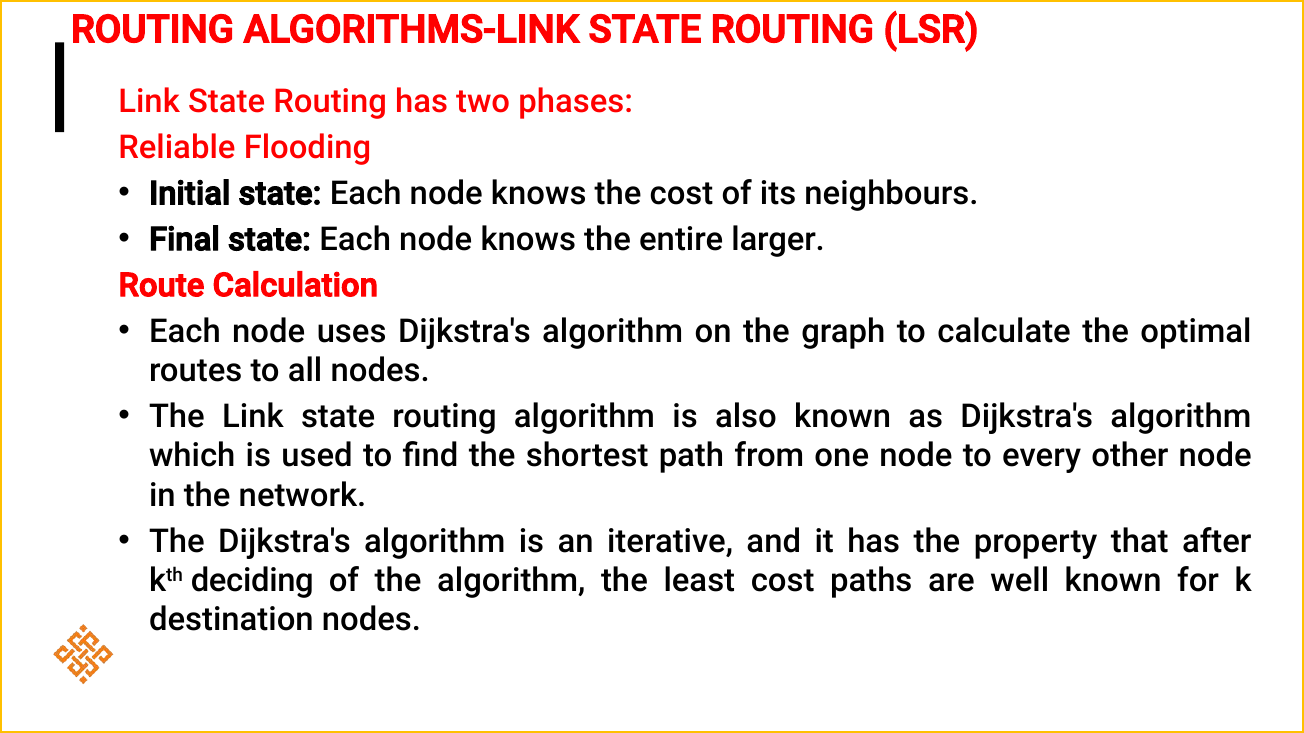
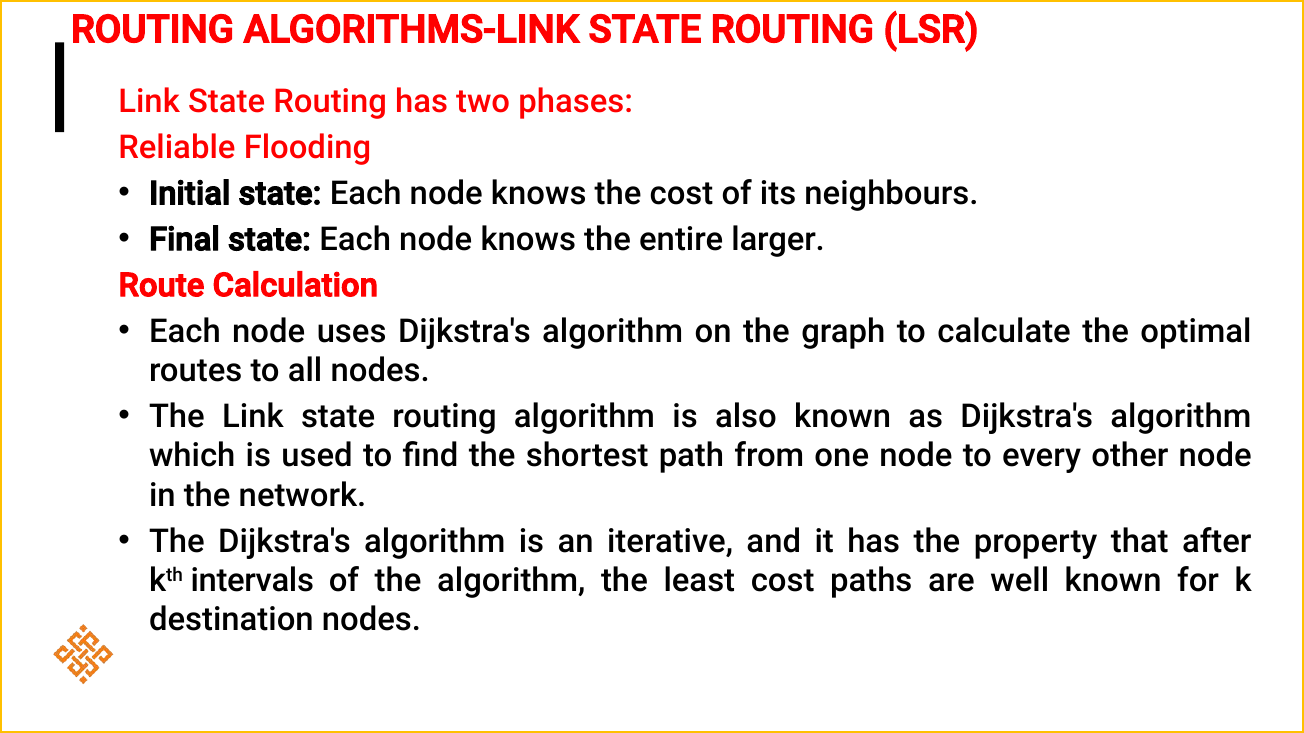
deciding: deciding -> intervals (252, 581)
